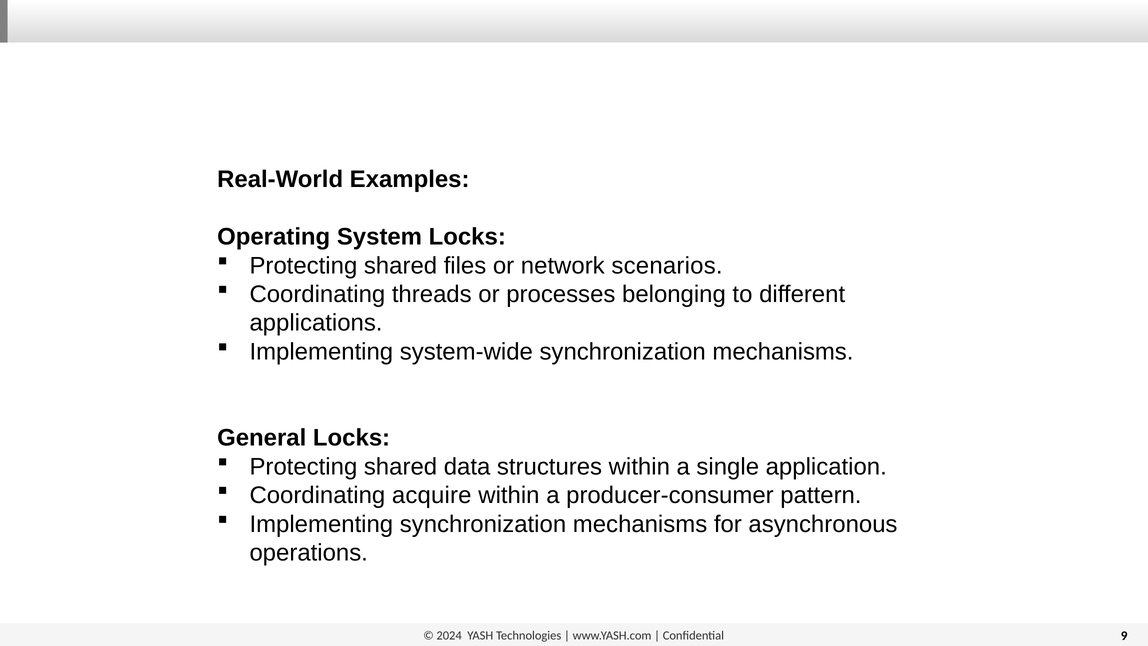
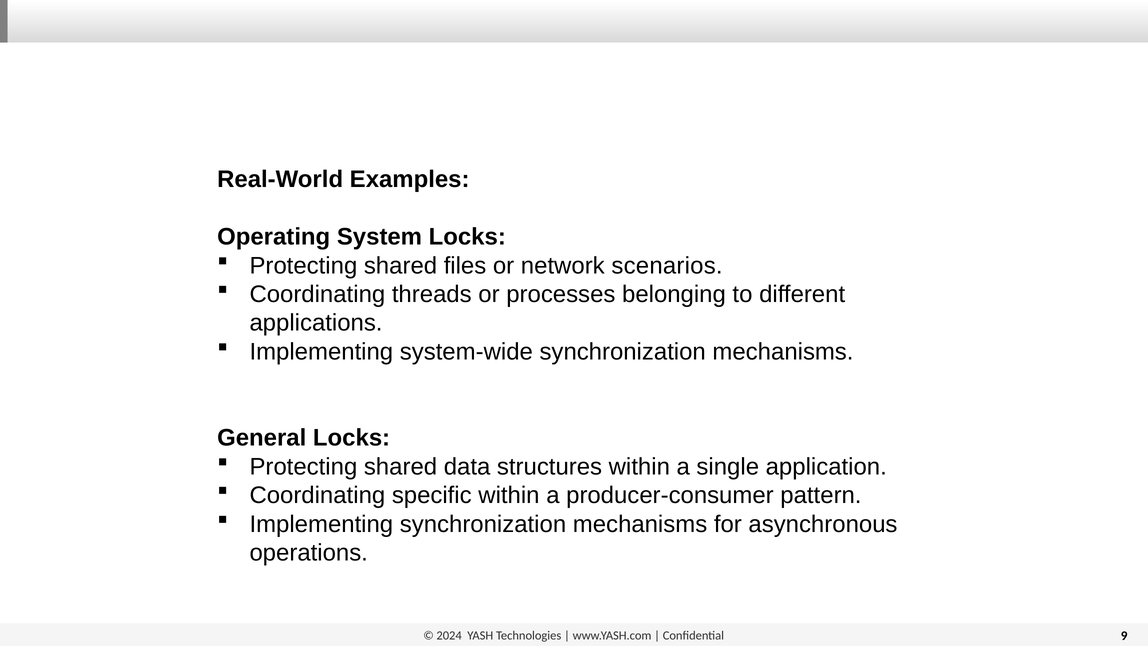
acquire: acquire -> specific (432, 495)
